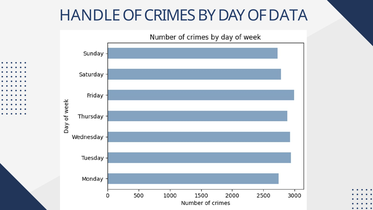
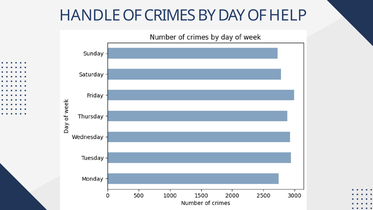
DATA: DATA -> HELP (288, 16)
